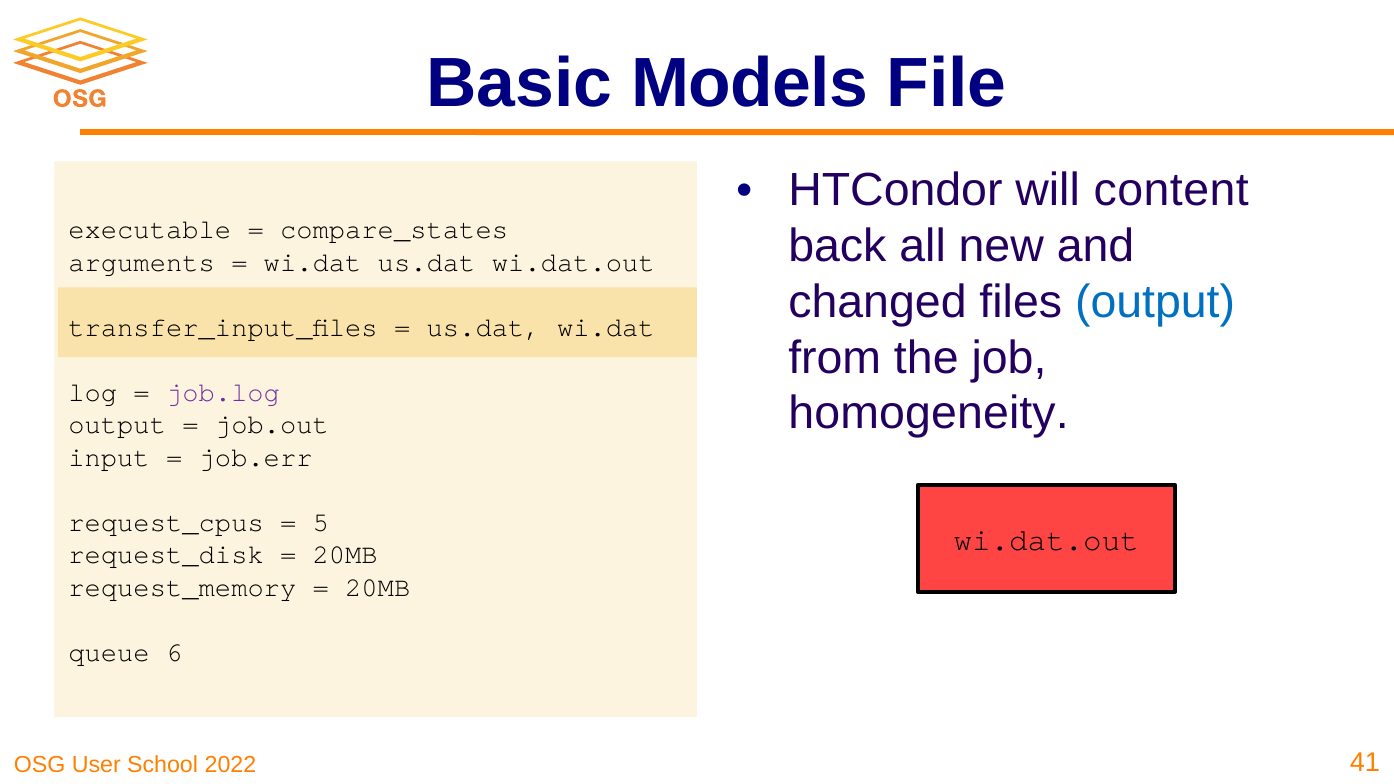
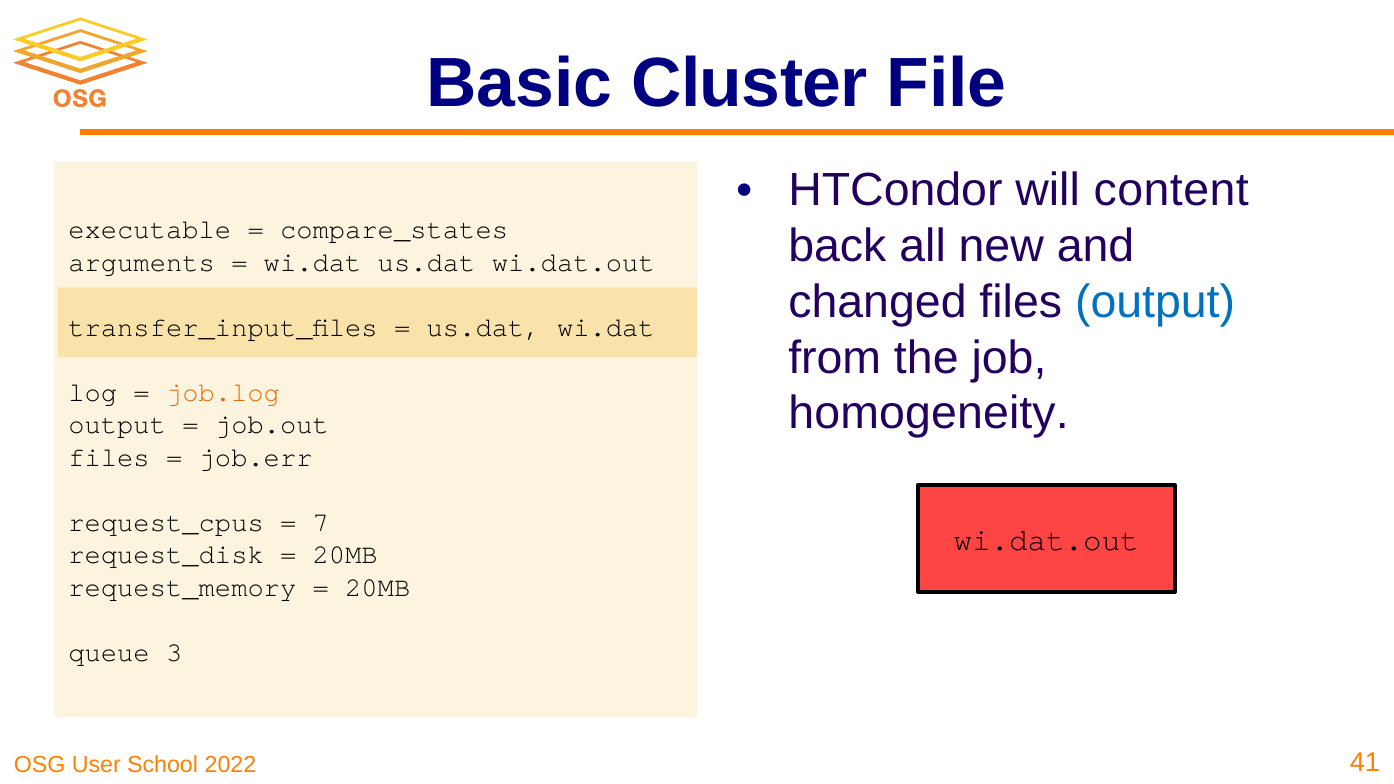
Models: Models -> Cluster (750, 83)
job.log colour: purple -> orange (223, 392)
input: input -> files (109, 457)
5: 5 -> 7 (321, 523)
6: 6 -> 3 (174, 653)
